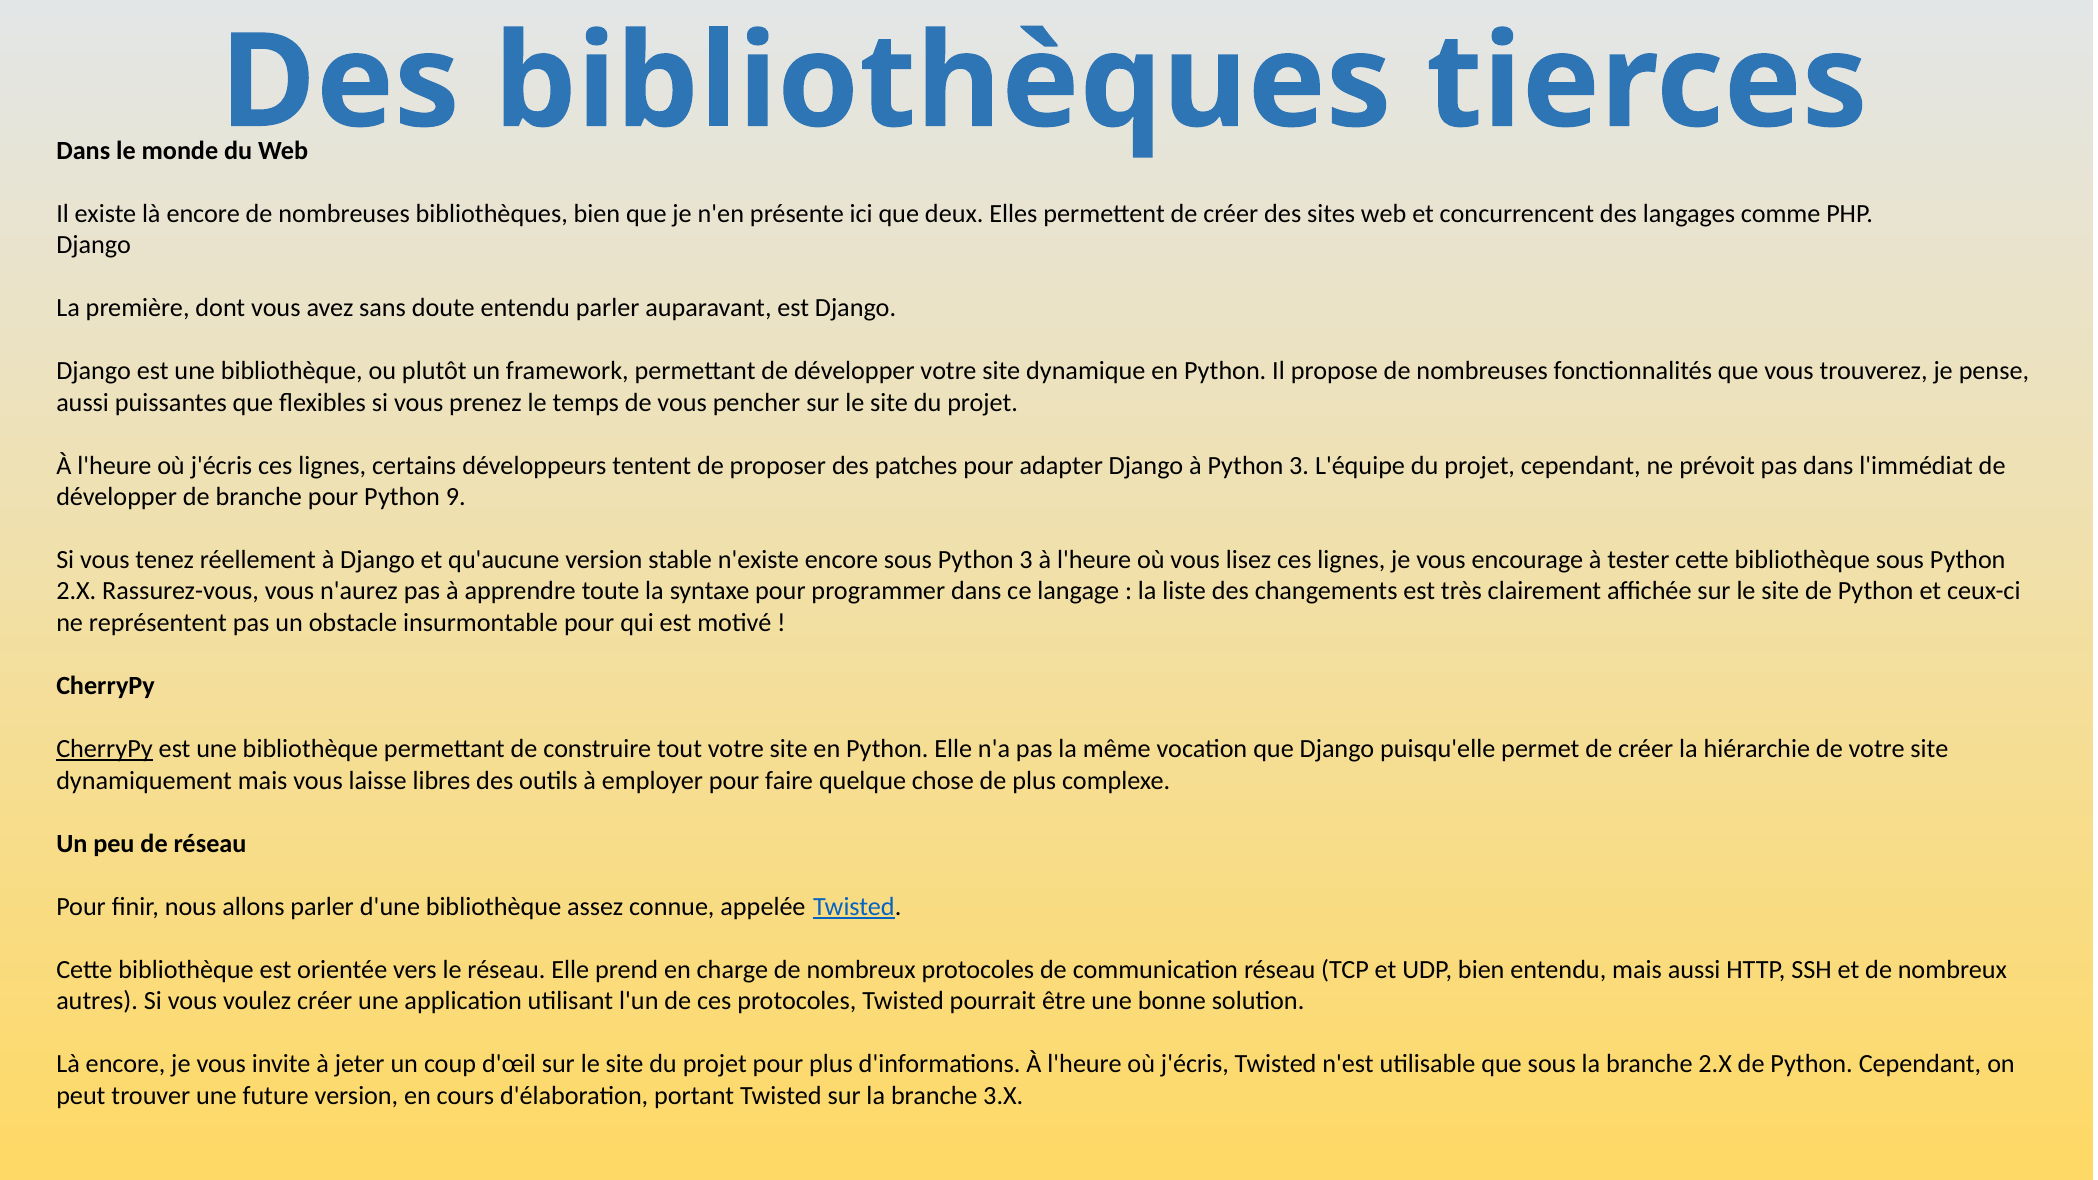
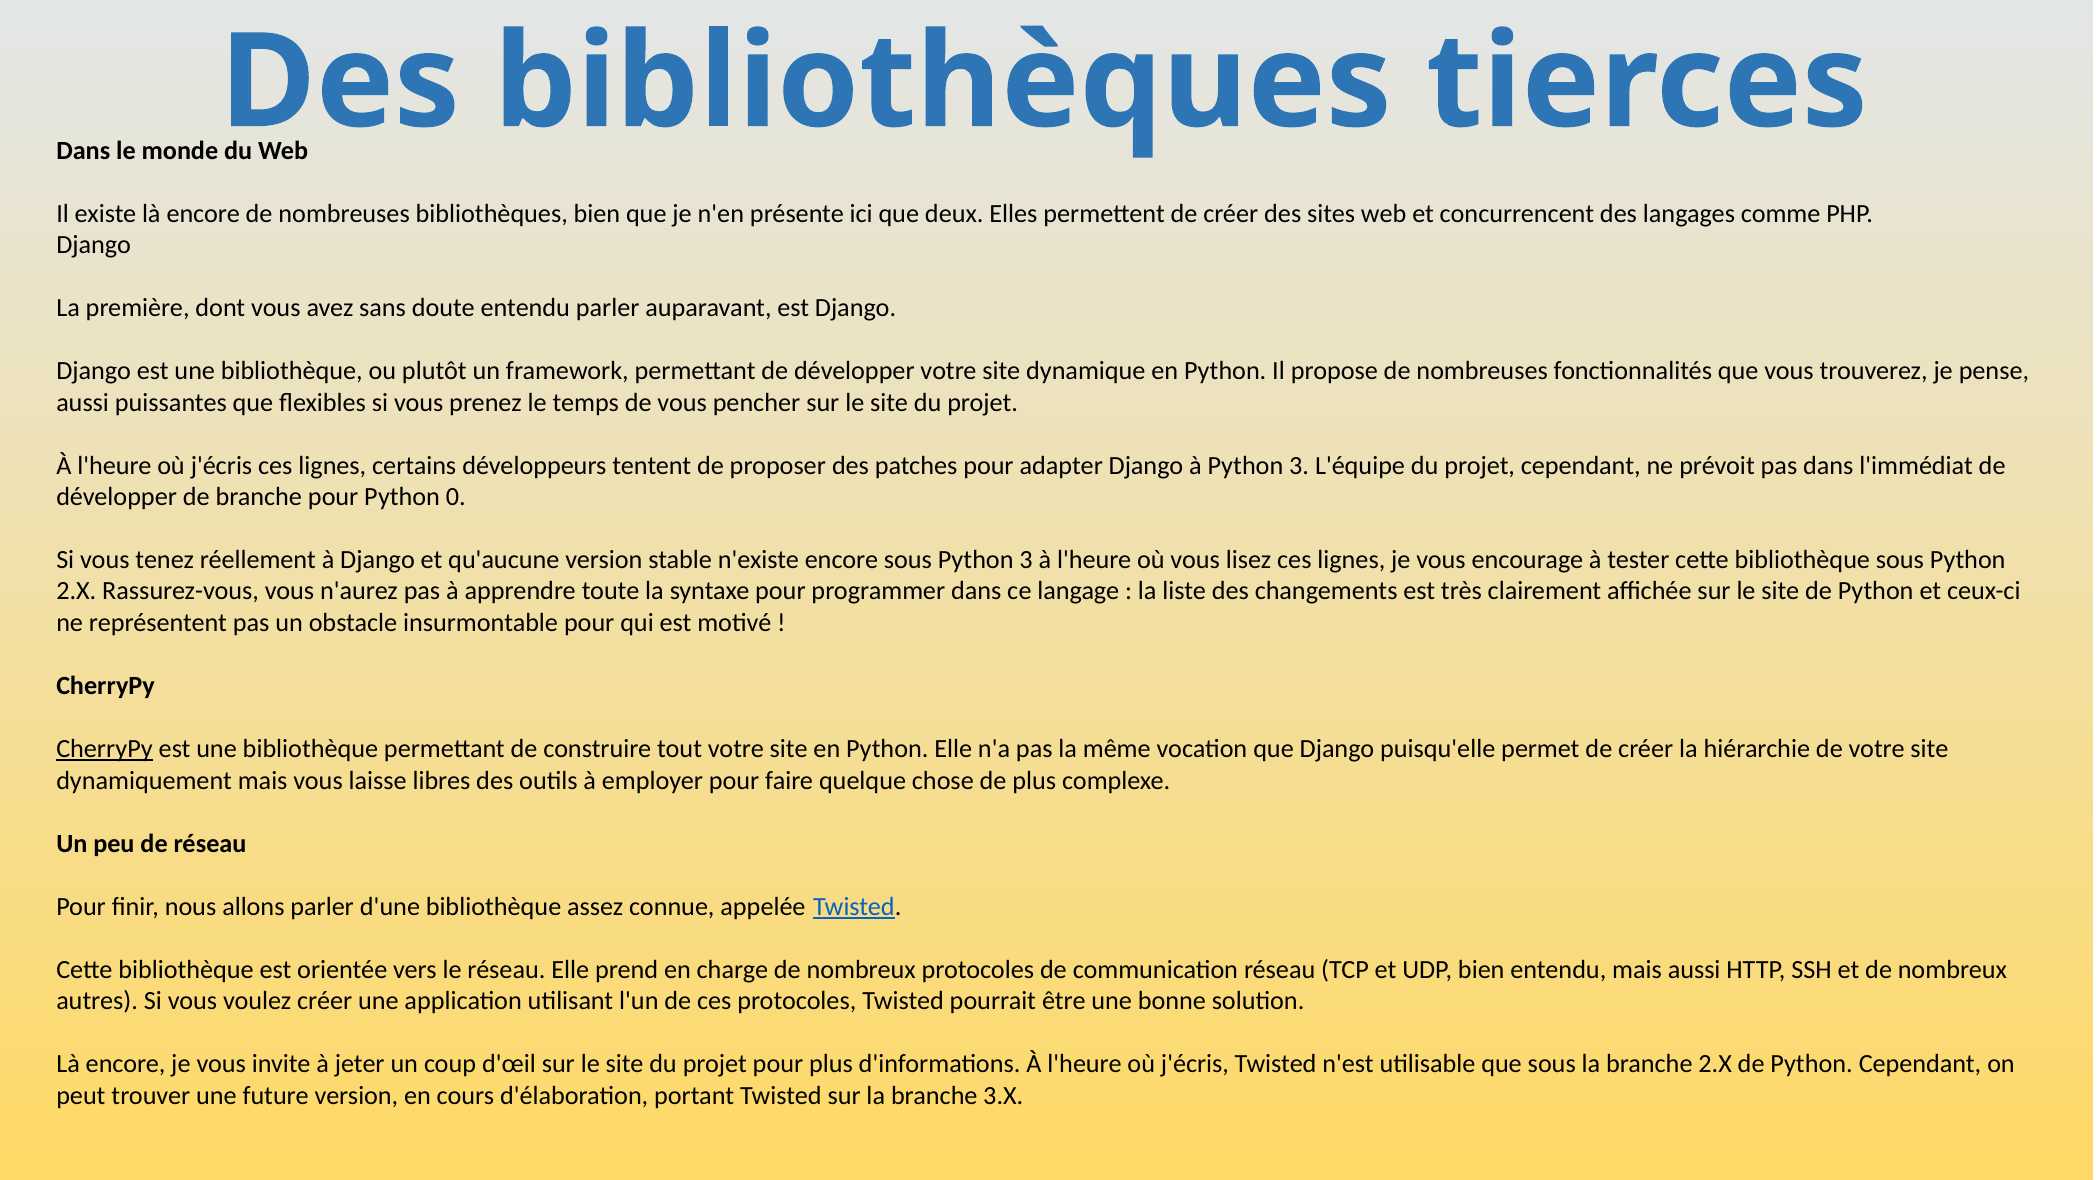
9: 9 -> 0 (456, 497)
